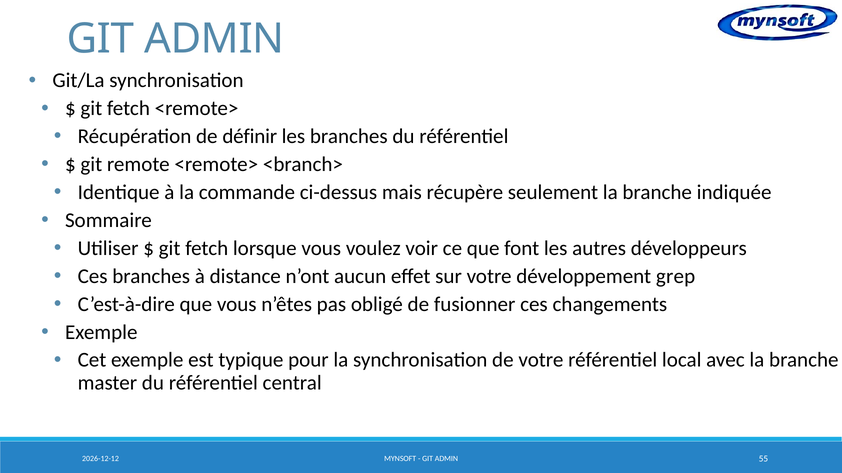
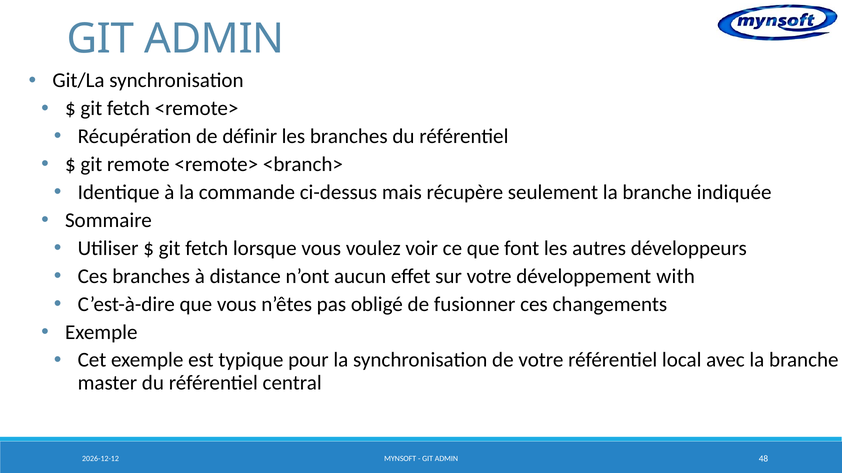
grep: grep -> with (676, 277)
55: 55 -> 48 (763, 459)
